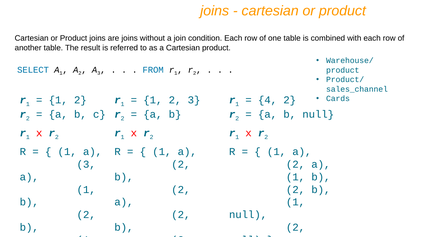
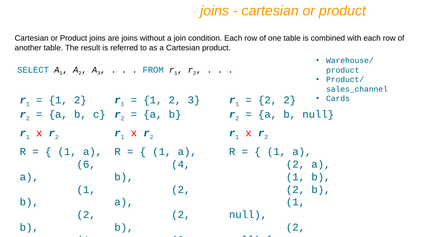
4: 4 -> 2 (268, 100)
3: 3 -> 6 (86, 165)
2: 2 -> 4 (181, 165)
